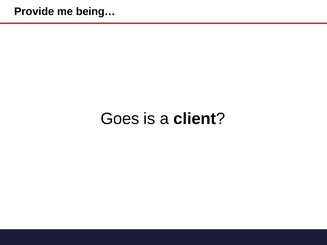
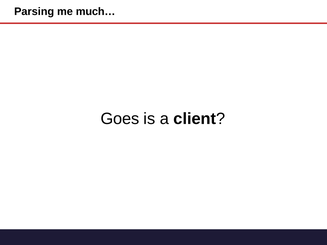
Provide: Provide -> Parsing (34, 12)
being…: being… -> much… (96, 12)
